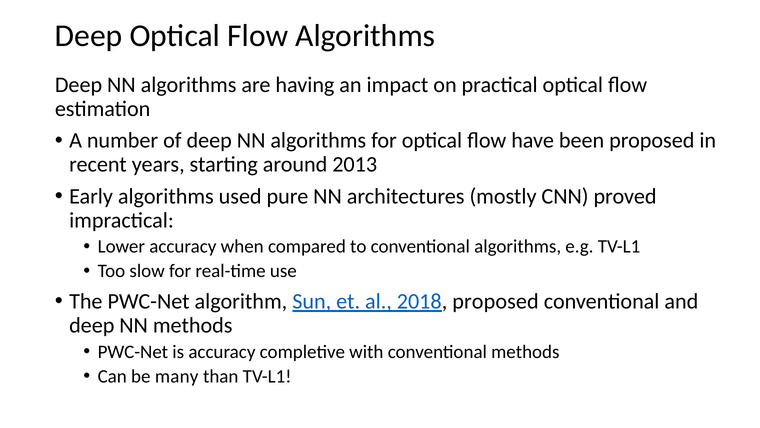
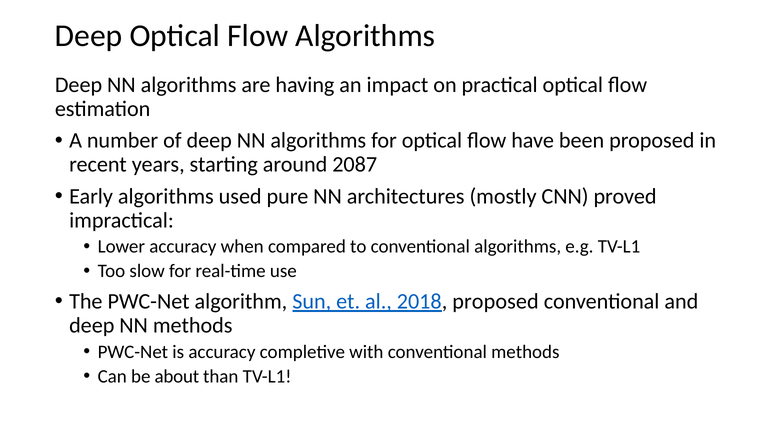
2013: 2013 -> 2087 (355, 164)
many: many -> about (177, 376)
